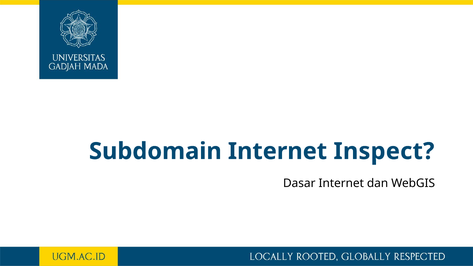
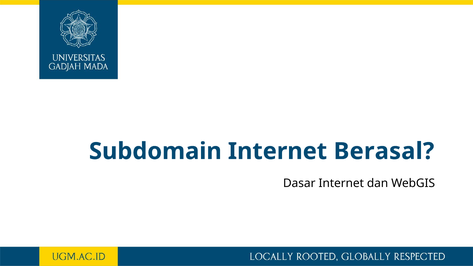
Inspect: Inspect -> Berasal (384, 151)
